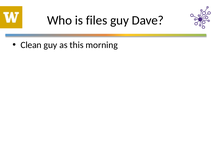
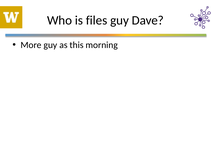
Clean: Clean -> More (31, 45)
